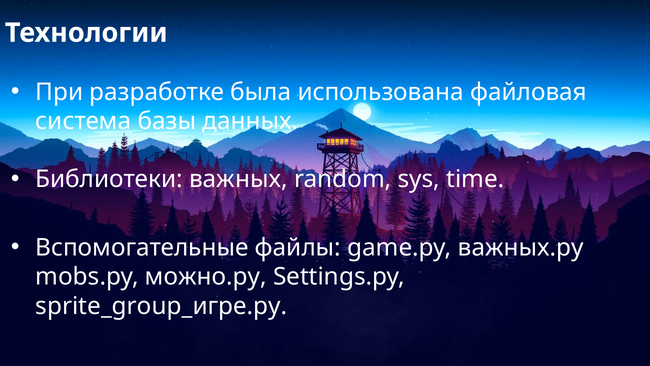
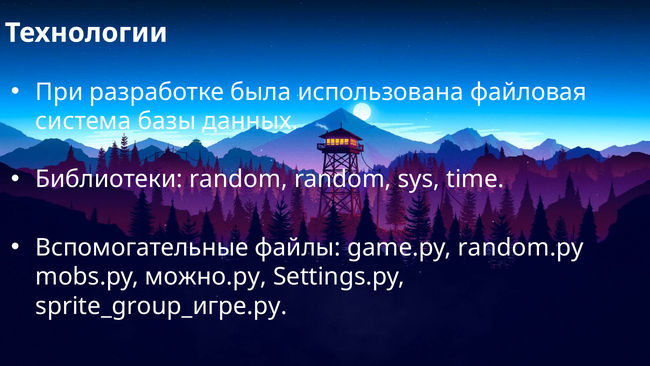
Библиотеки важных: важных -> random (238, 179)
важных.py: важных.py -> random.py (521, 247)
